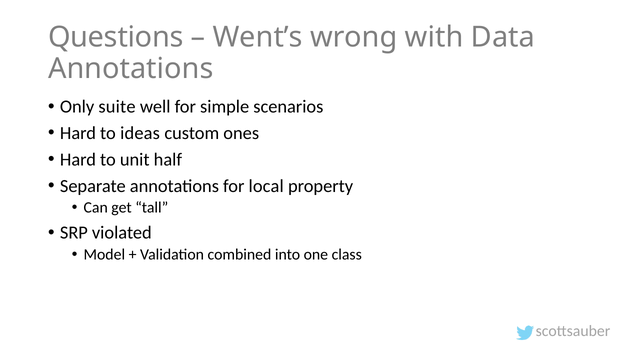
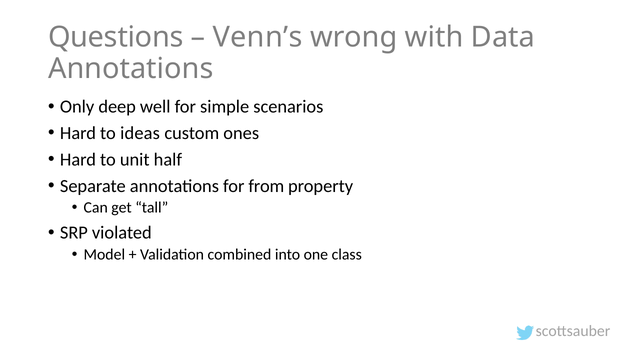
Went’s: Went’s -> Venn’s (258, 37)
suite: suite -> deep (117, 107)
local: local -> from (266, 186)
